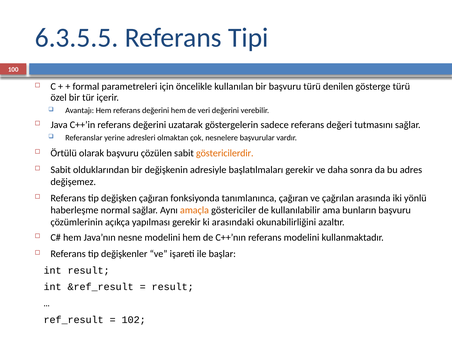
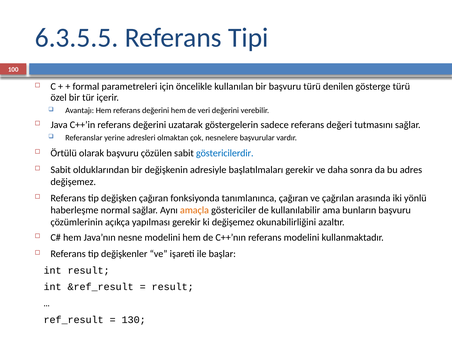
göstericilerdir colour: orange -> blue (225, 153)
ki arasındaki: arasındaki -> değişemez (233, 222)
102: 102 -> 130 (134, 320)
